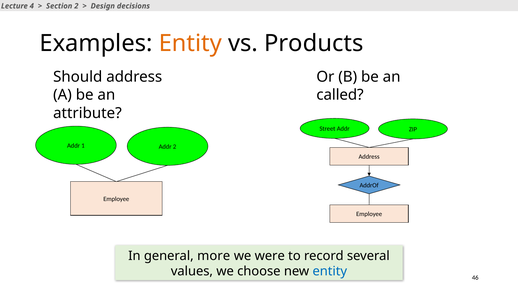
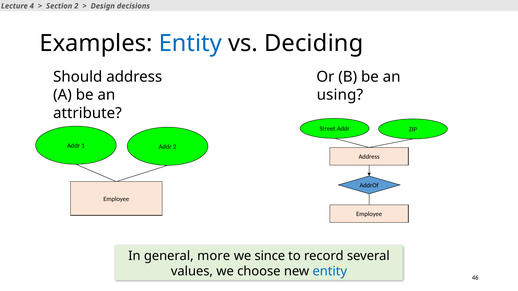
Entity colour: orange -> blue (190, 44)
Products: Products -> Deciding (314, 44)
called: called -> using (340, 95)
were: were -> since (270, 256)
